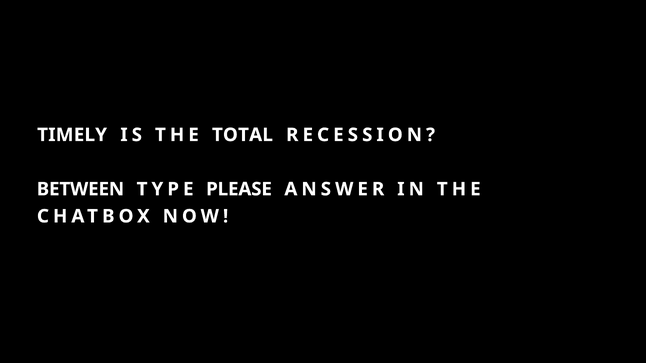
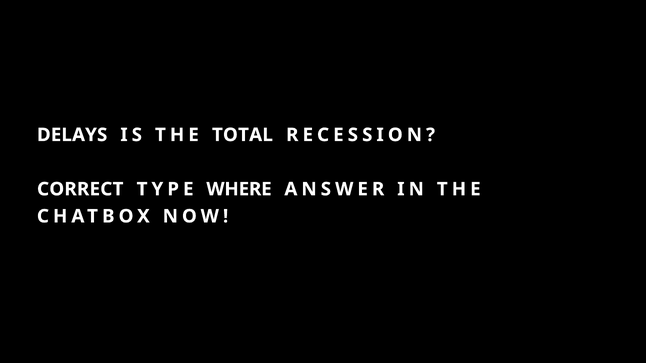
TIMELY: TIMELY -> DELAYS (72, 135)
BETWEEN: BETWEEN -> CORRECT (80, 189)
PLEASE: PLEASE -> WHERE (239, 189)
